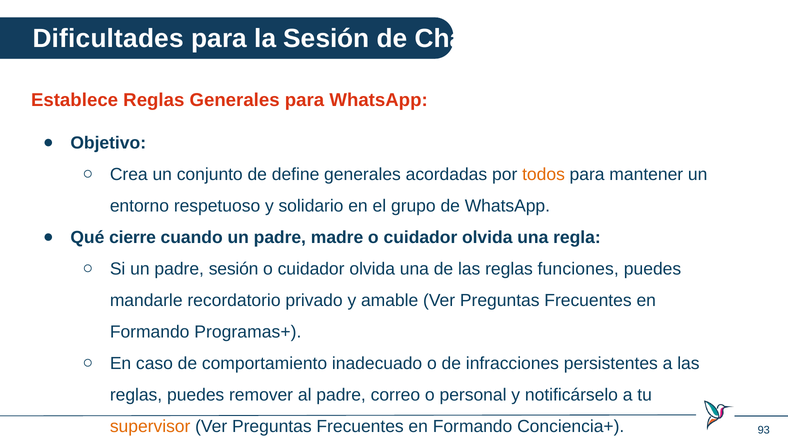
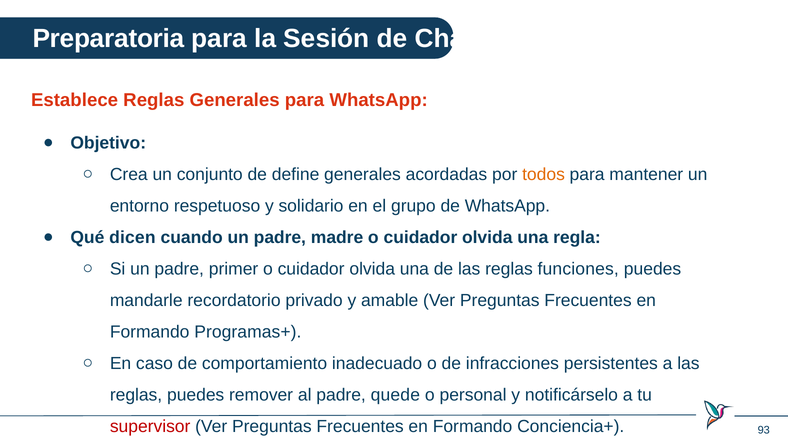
Dificultades: Dificultades -> Preparatoria (108, 39)
cierre: cierre -> dicen (132, 238)
padre sesión: sesión -> primer (234, 269)
correo: correo -> quede (395, 395)
supervisor colour: orange -> red (150, 427)
